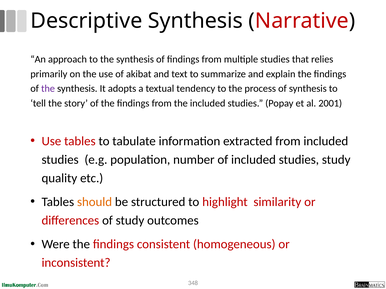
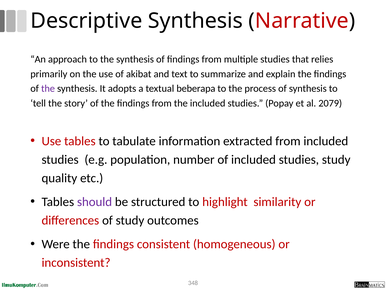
tendency: tendency -> beberapa (196, 89)
2001: 2001 -> 2079 (330, 103)
should colour: orange -> purple (95, 202)
